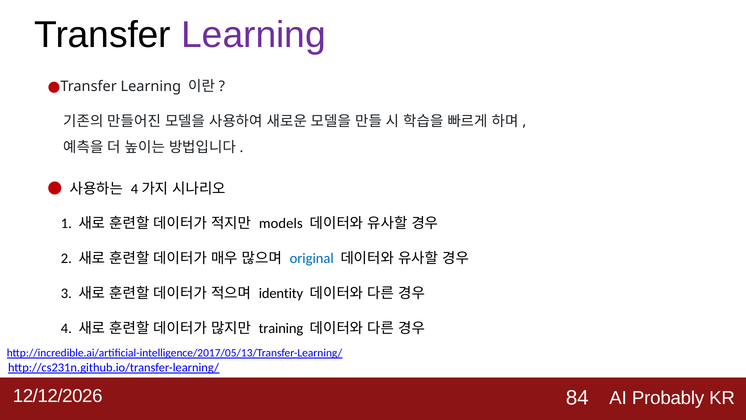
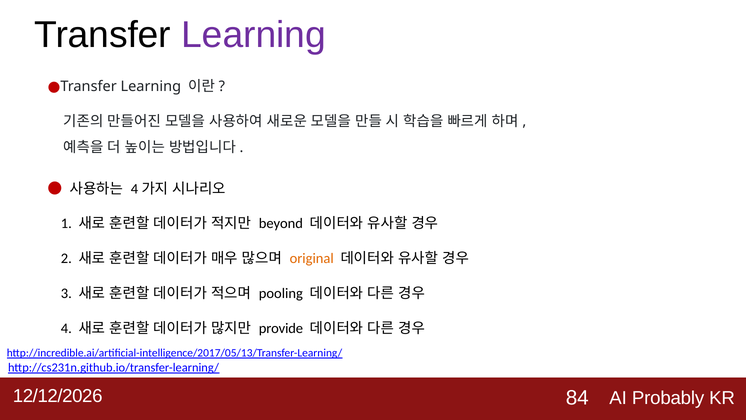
models: models -> beyond (281, 223)
original colour: blue -> orange (312, 258)
identity: identity -> pooling (281, 293)
training: training -> provide (281, 328)
